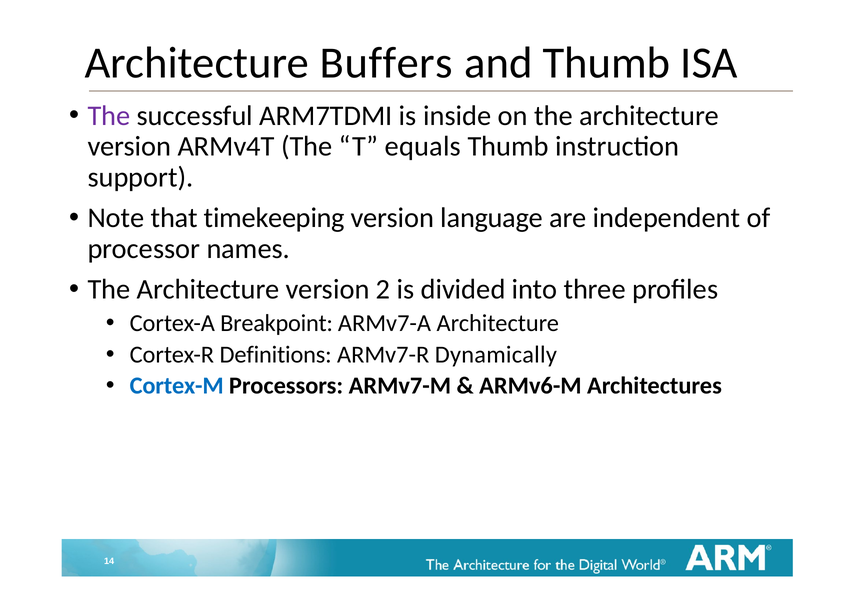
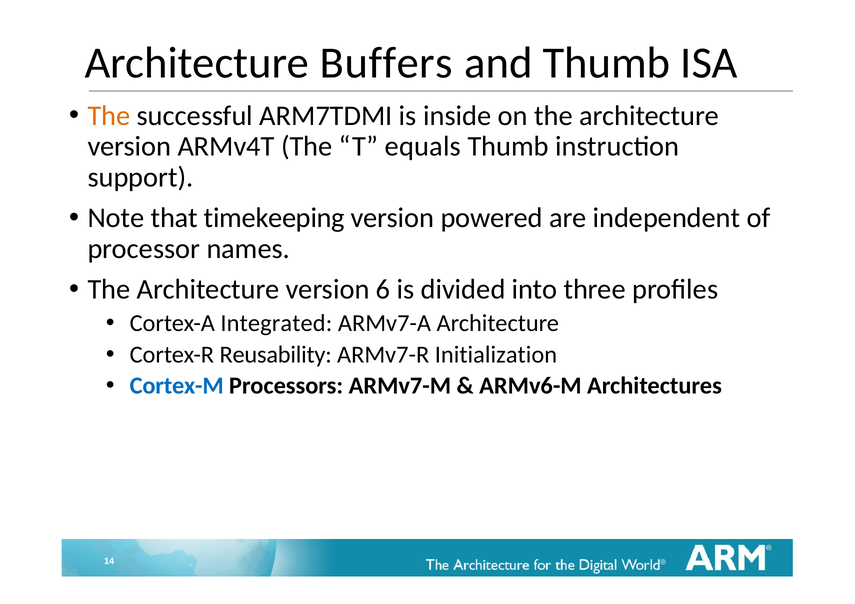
The colour: purple -> orange (109, 116)
language: language -> powered (492, 218)
2: 2 -> 6 (383, 290)
Breakpoint: Breakpoint -> Integrated (276, 323)
Definitions: Definitions -> Reusability (276, 355)
Dynamically: Dynamically -> Initialization (496, 355)
